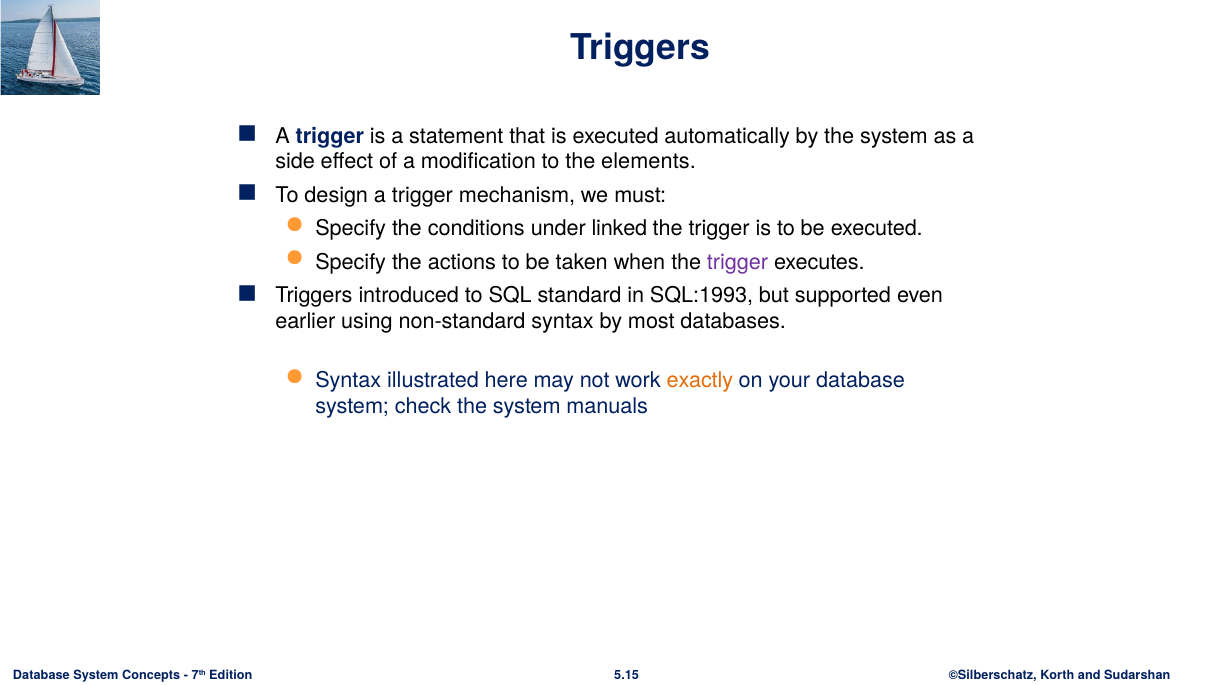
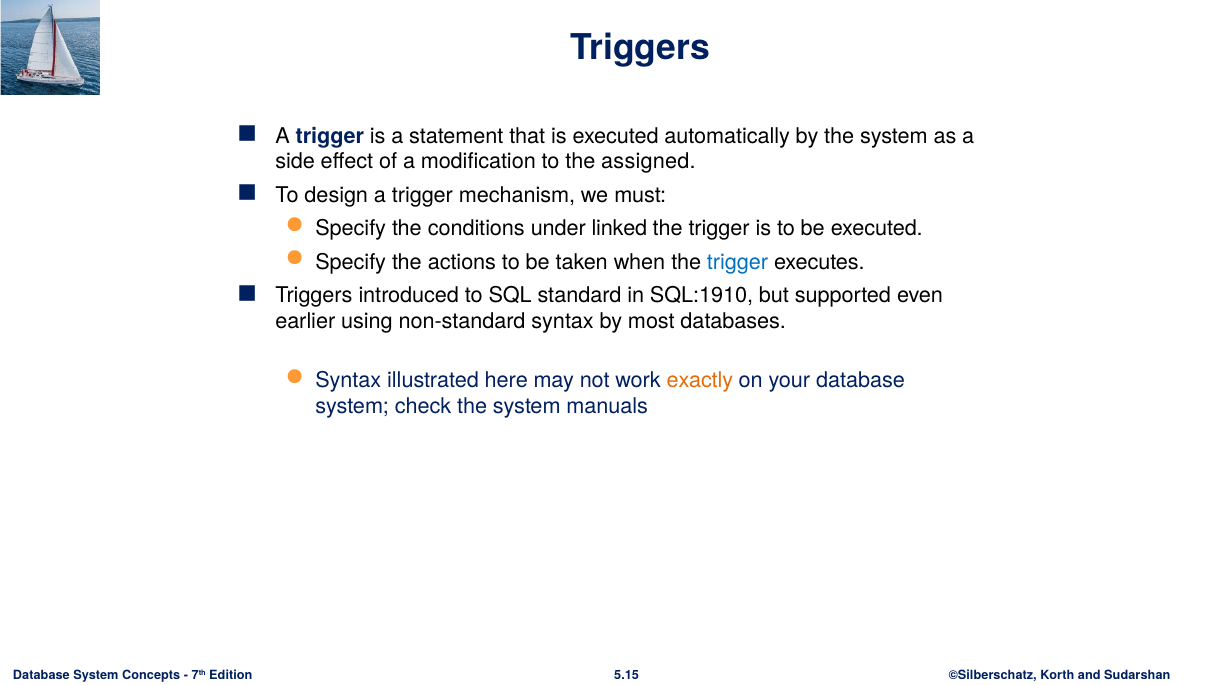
elements: elements -> assigned (648, 162)
trigger colour: purple -> blue (738, 262)
SQL:1993: SQL:1993 -> SQL:1910 (702, 296)
